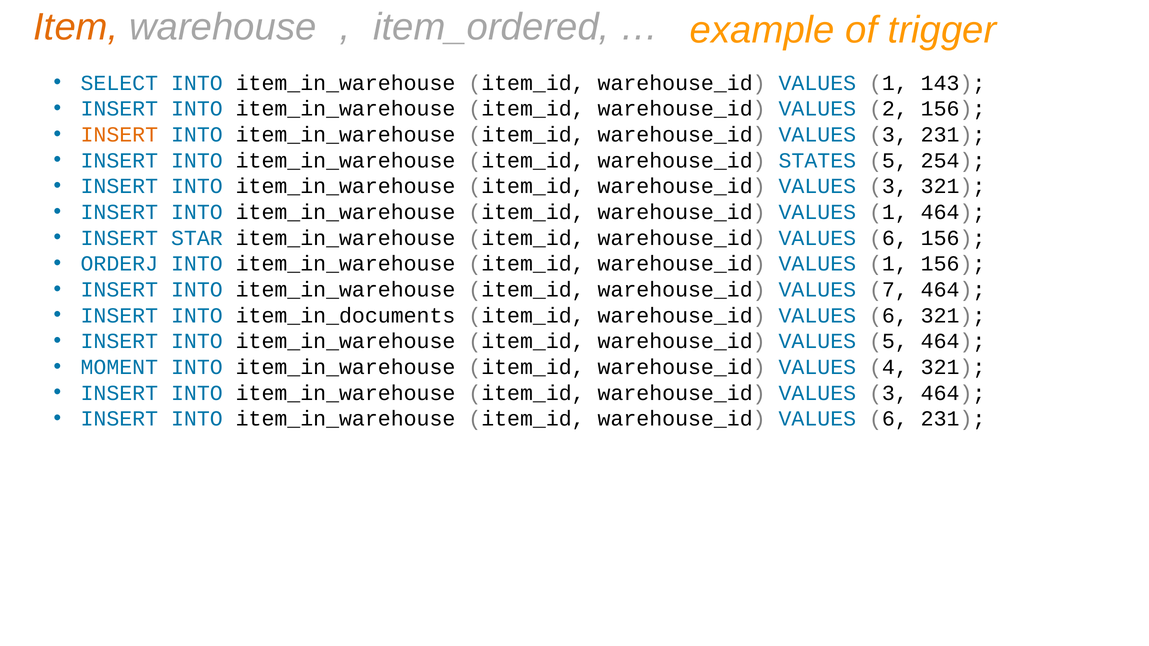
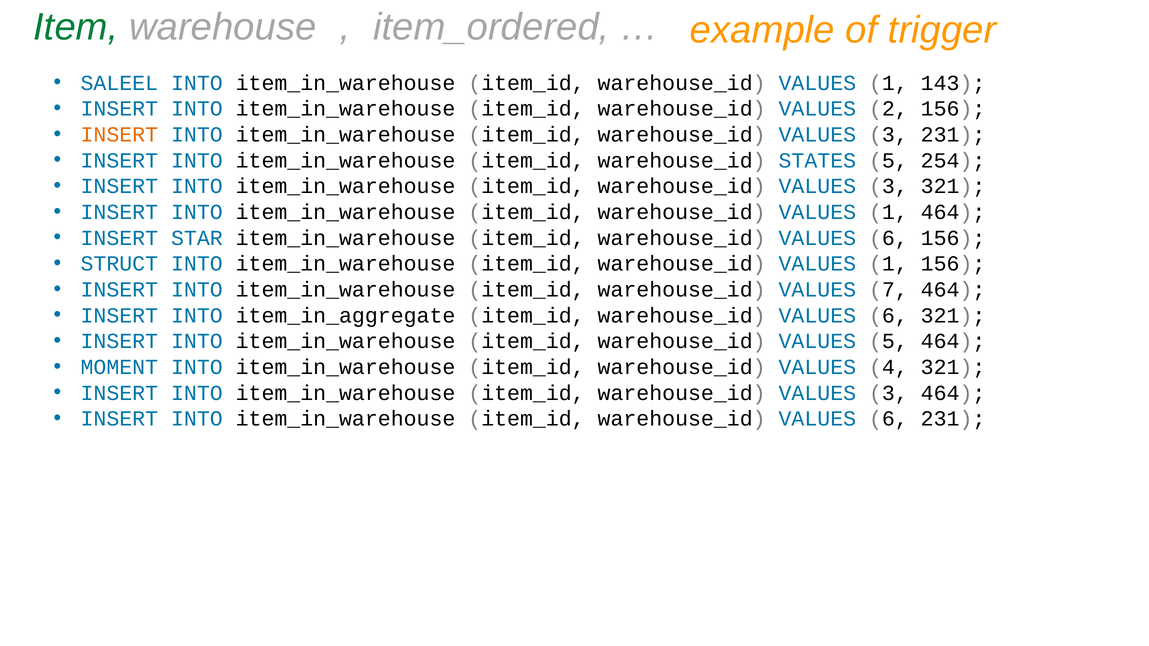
Item colour: orange -> green (76, 27)
SELECT: SELECT -> SALEEL (119, 83)
ORDERJ: ORDERJ -> STRUCT (119, 264)
item_in_documents: item_in_documents -> item_in_aggregate (346, 316)
